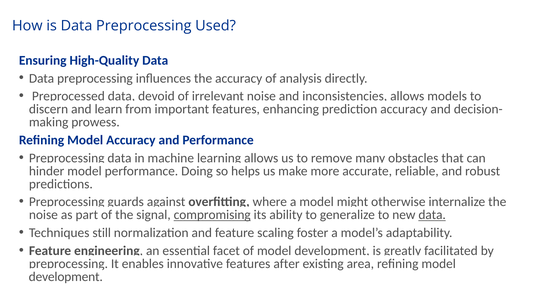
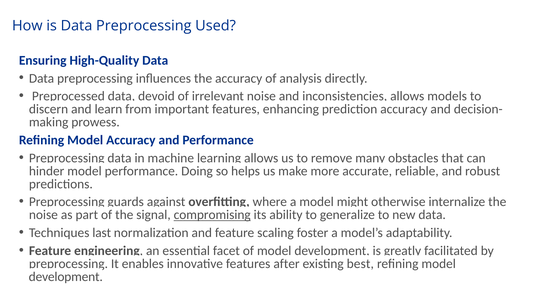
data underline: present -> none (432, 215)
still: still -> last (102, 233)
area: area -> best (360, 264)
